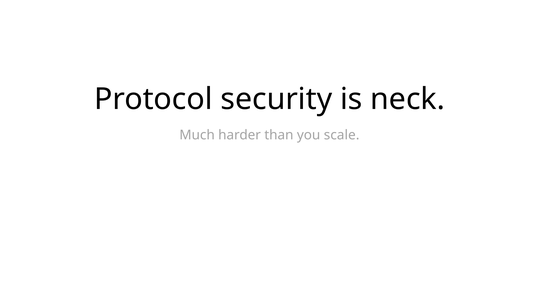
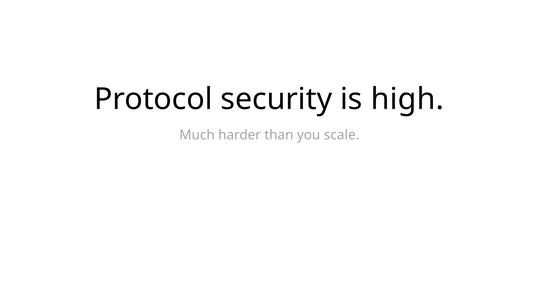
neck: neck -> high (407, 99)
